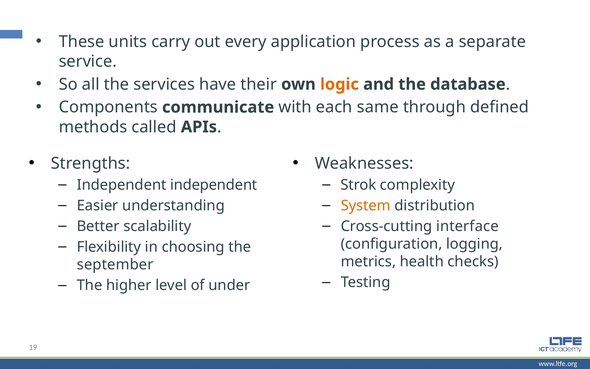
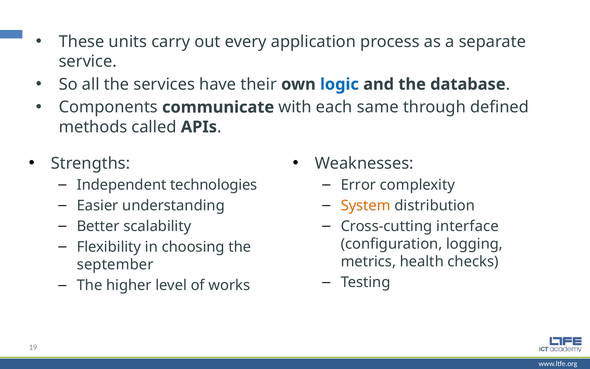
logic colour: orange -> blue (339, 84)
Independent independent: independent -> technologies (214, 185)
Strok: Strok -> Error (358, 185)
under: under -> works (229, 285)
